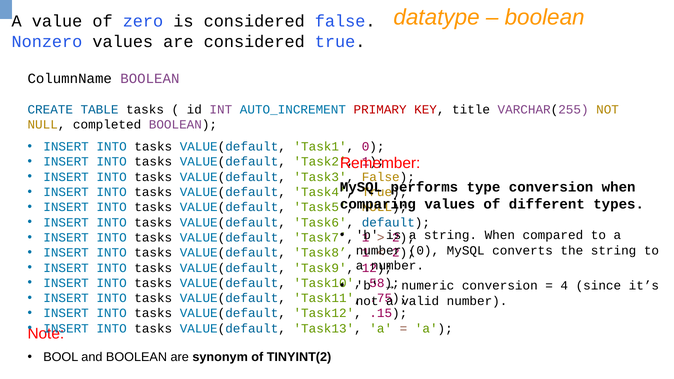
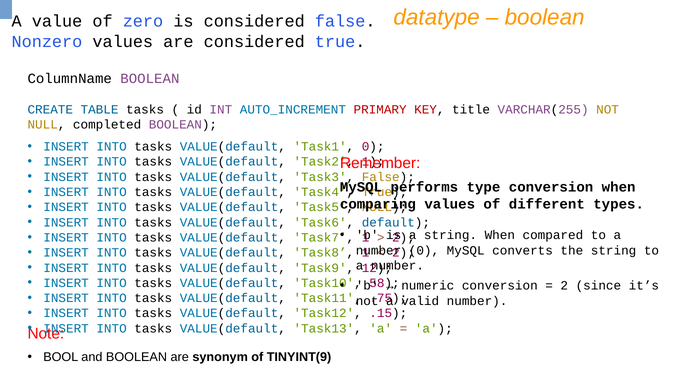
4: 4 -> 2 (564, 286)
TINYINT(2: TINYINT(2 -> TINYINT(9 (299, 357)
